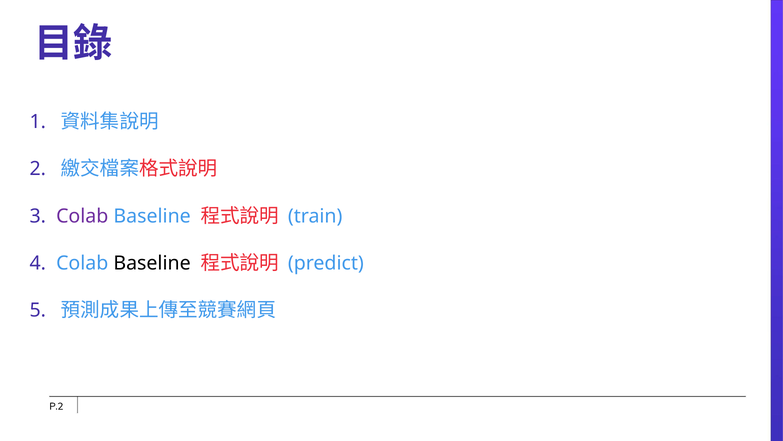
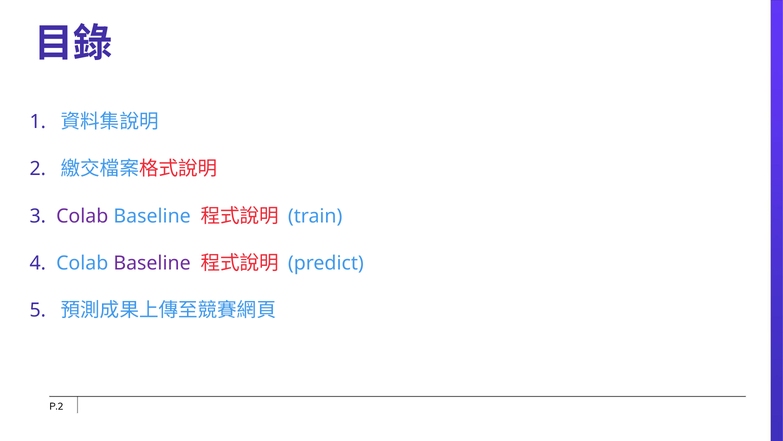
Baseline colour: black -> purple (152, 263)
